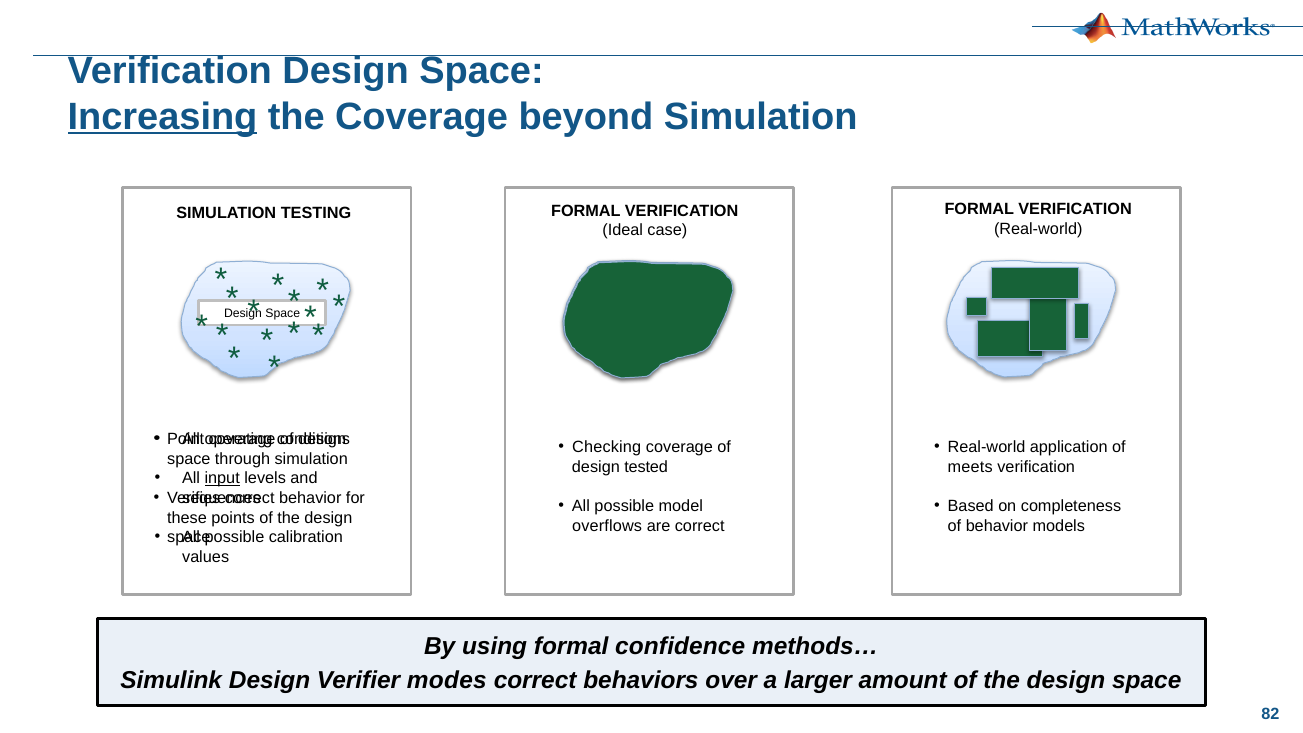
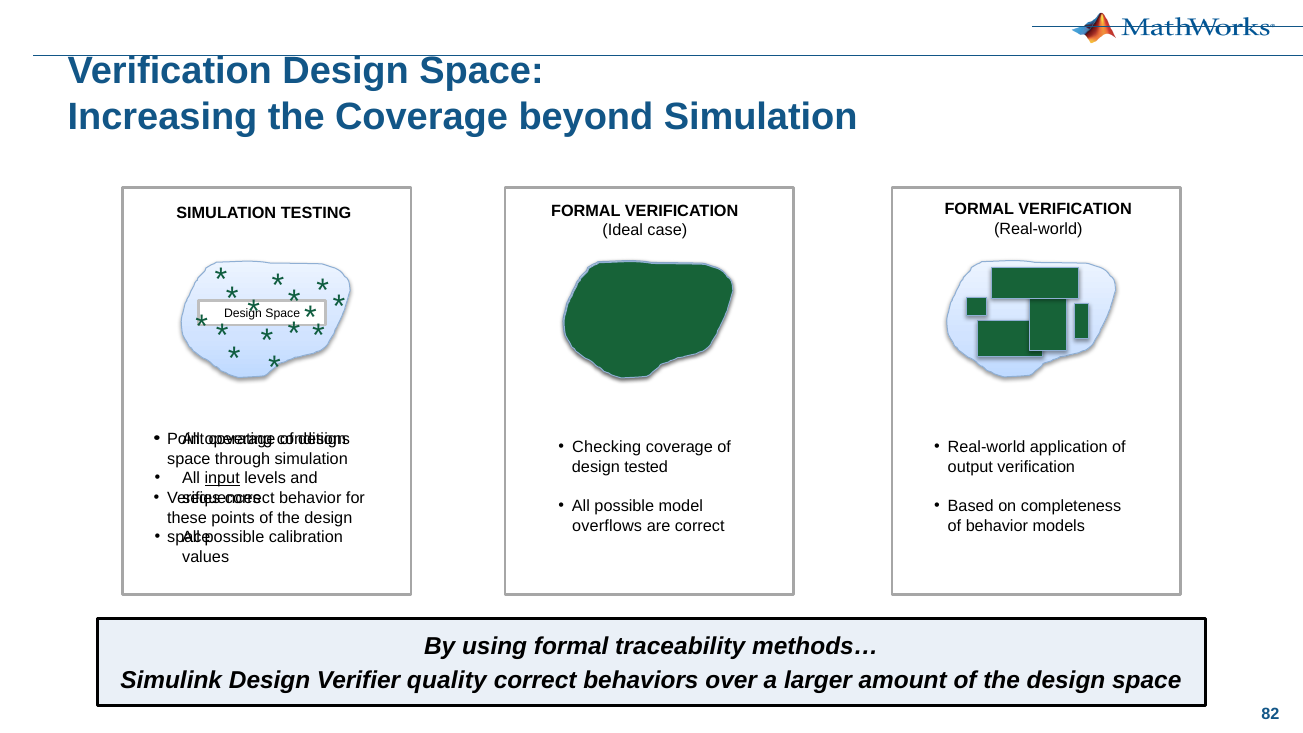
Increasing underline: present -> none (163, 117)
meets: meets -> output (970, 467)
confidence: confidence -> traceability (680, 647)
modes: modes -> quality (447, 681)
